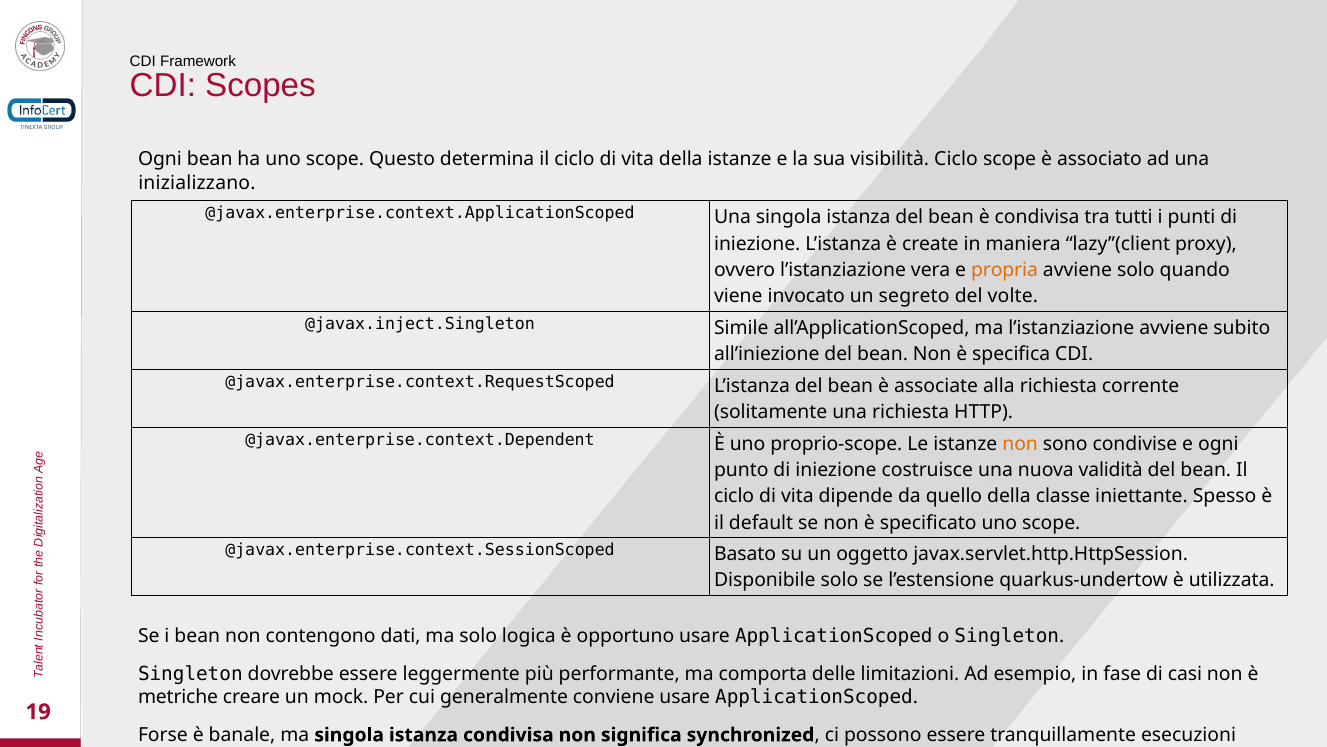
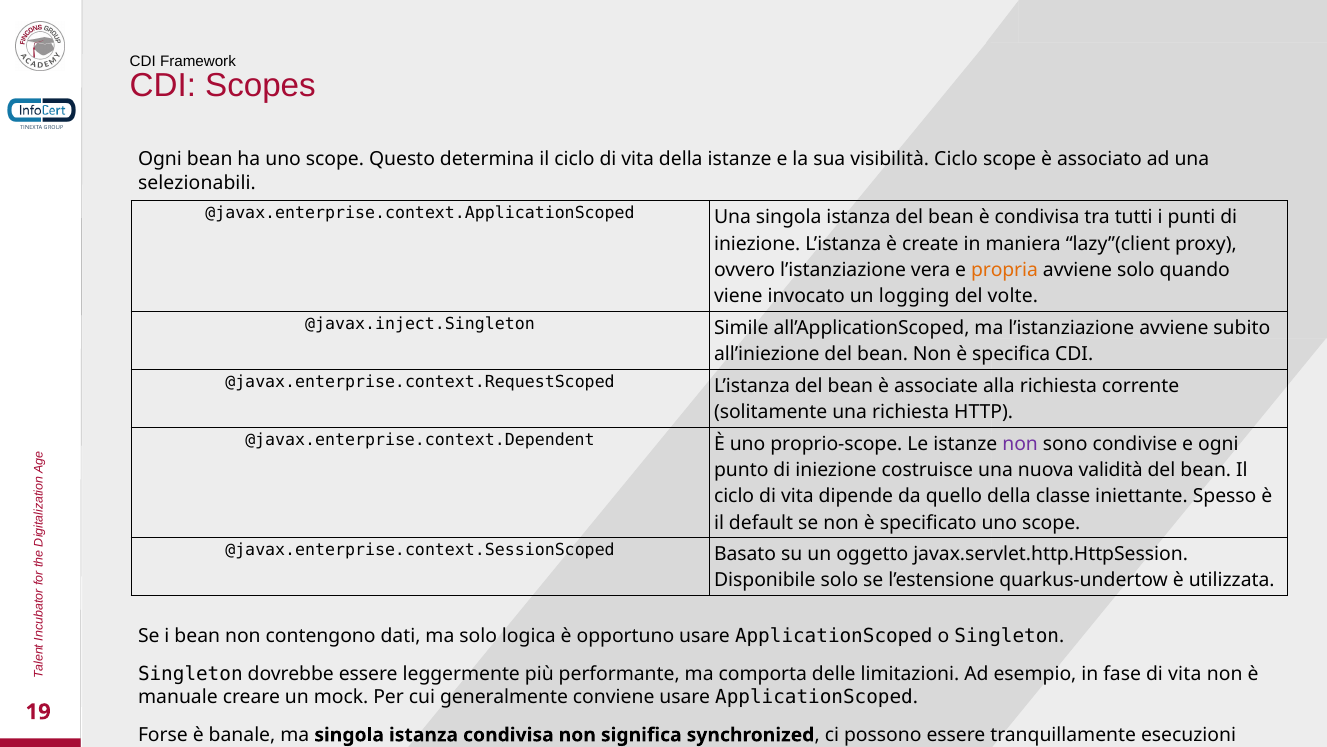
inizializzano: inizializzano -> selezionabili (197, 183)
segreto: segreto -> logging (914, 296)
non colour: orange -> purple (1020, 444)
fase di casi: casi -> vita (1185, 673)
metriche: metriche -> manuale (178, 697)
